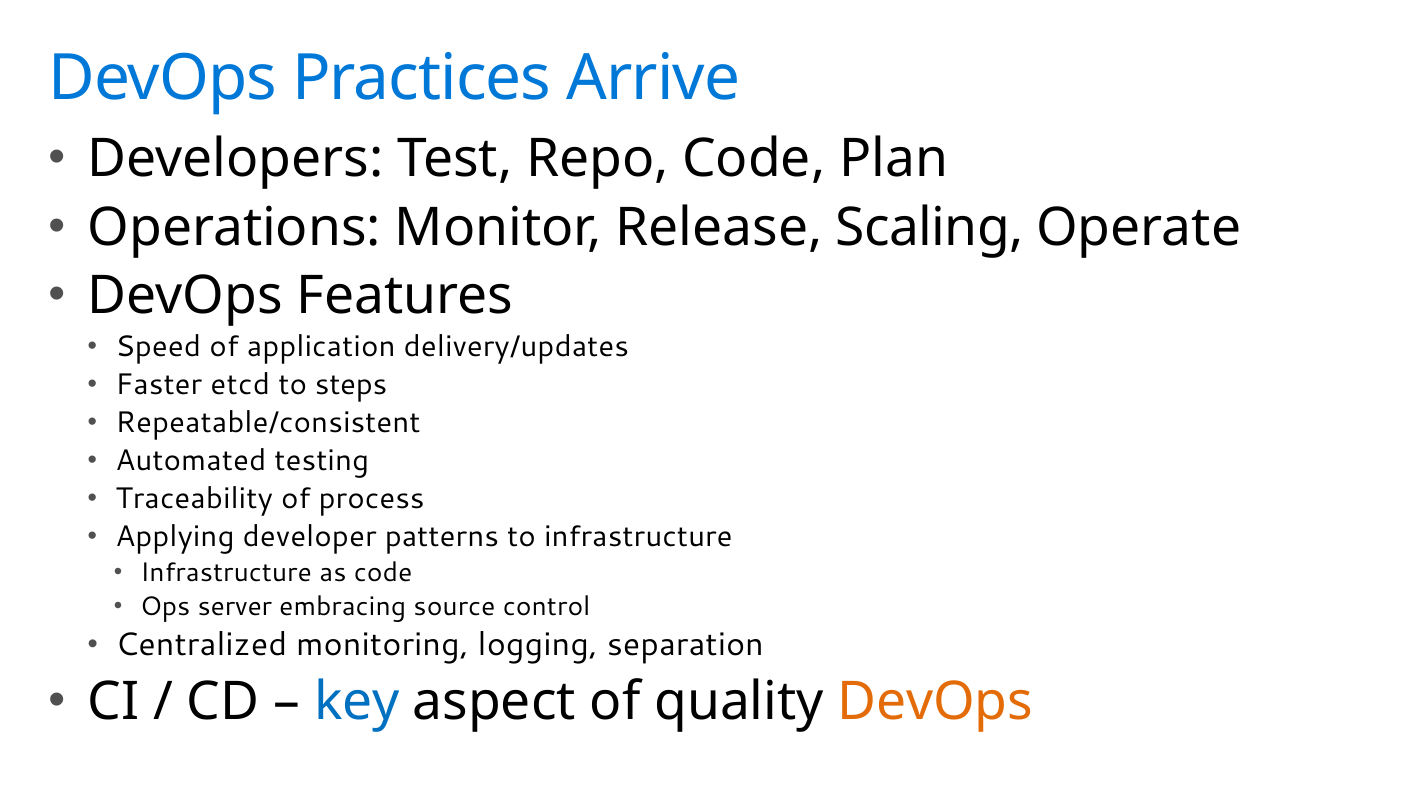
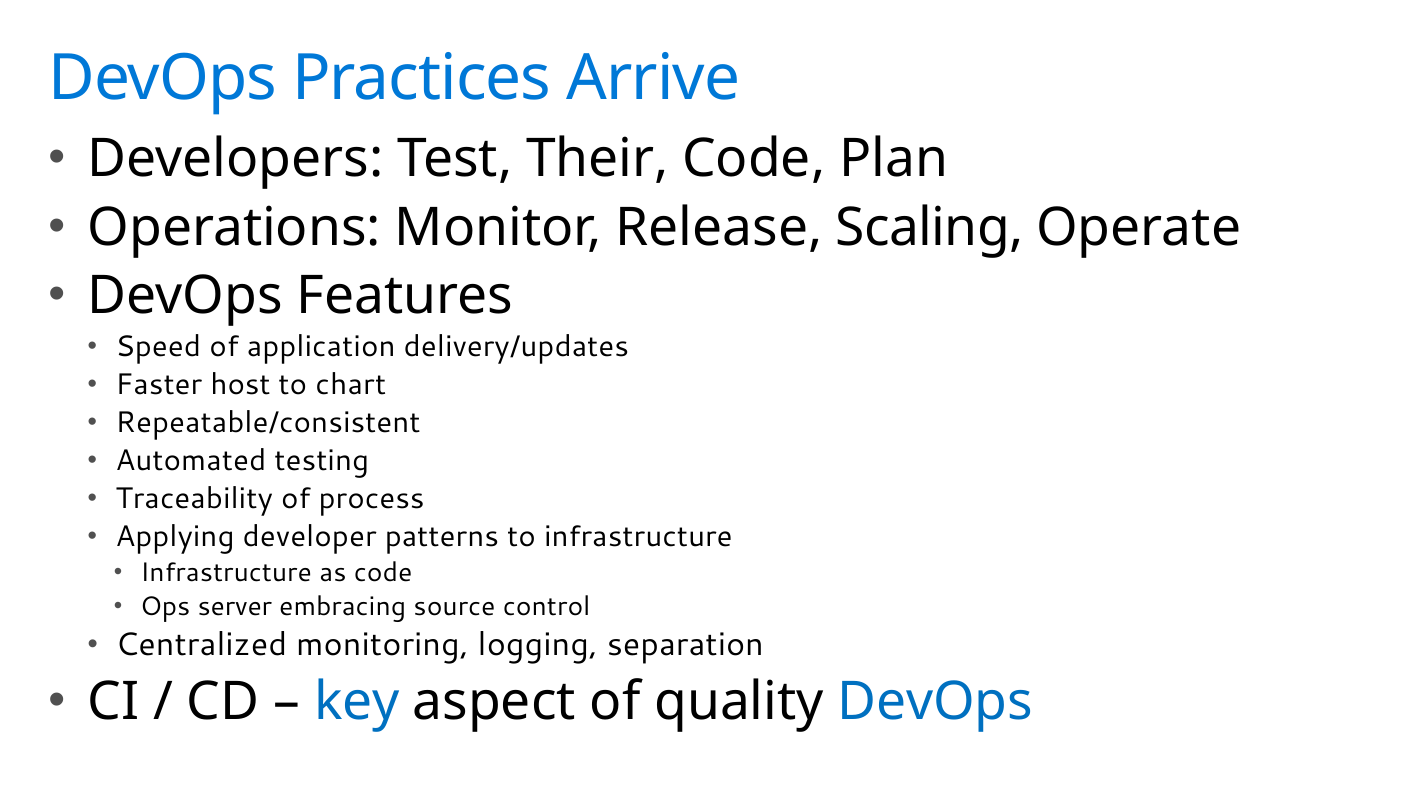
Repo: Repo -> Their (597, 159)
etcd: etcd -> host (241, 385)
steps: steps -> chart (351, 385)
DevOps colour: orange -> blue (935, 702)
